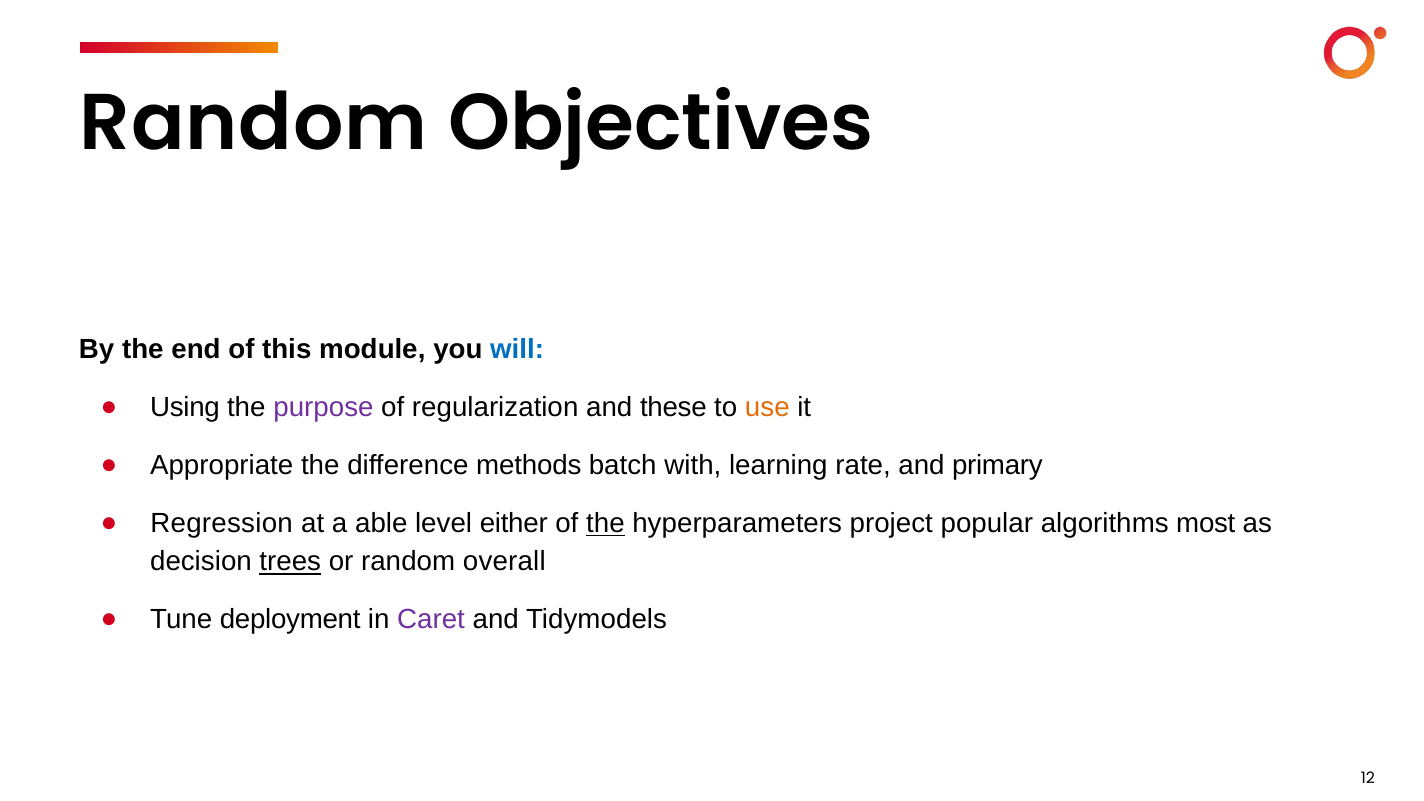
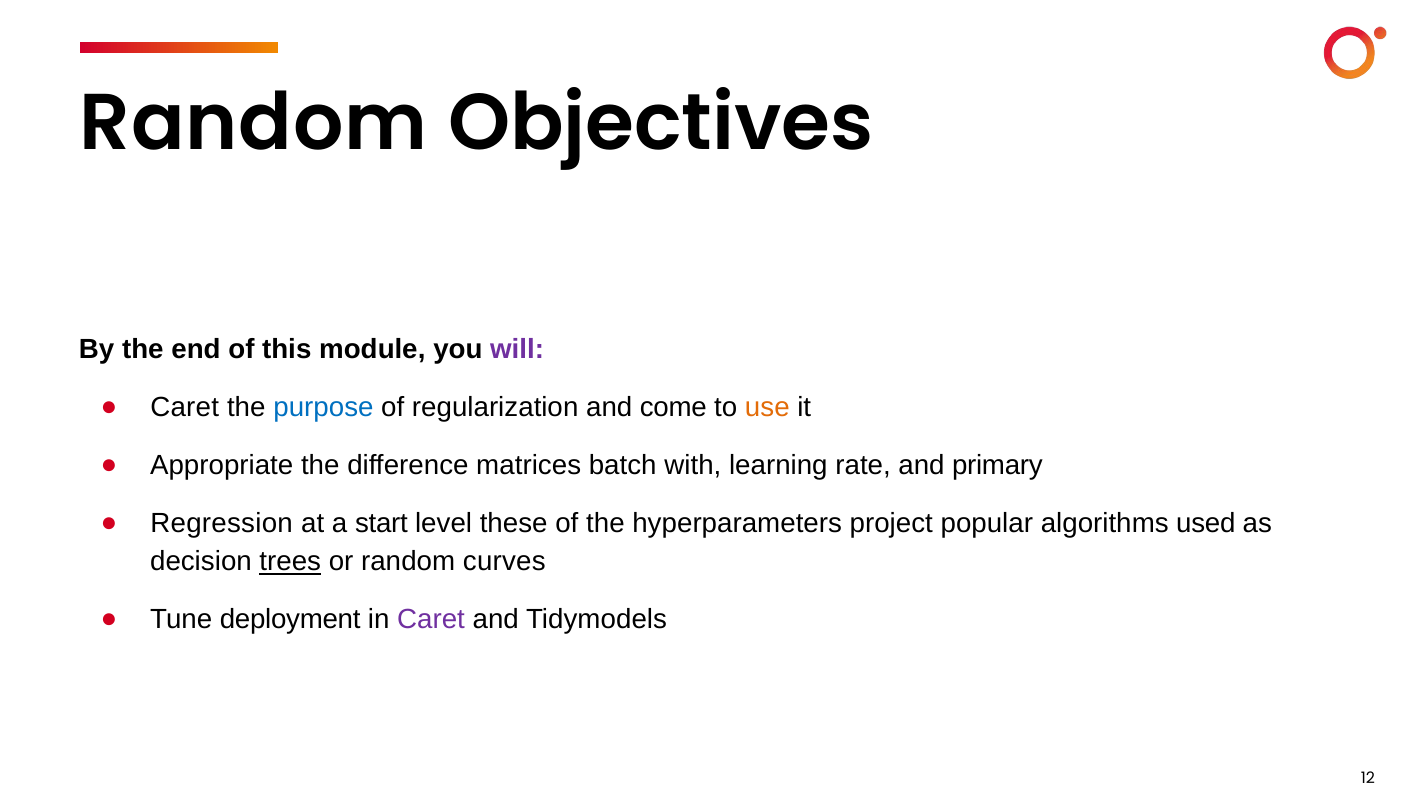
will colour: blue -> purple (517, 350)
Using: Using -> Caret (185, 408)
purpose colour: purple -> blue (323, 408)
these: these -> come (673, 408)
methods: methods -> matrices (529, 466)
able: able -> start (381, 524)
either: either -> these (514, 524)
the underline: present -> none (605, 524)
most: most -> used (1206, 524)
overall: overall -> curves (504, 562)
